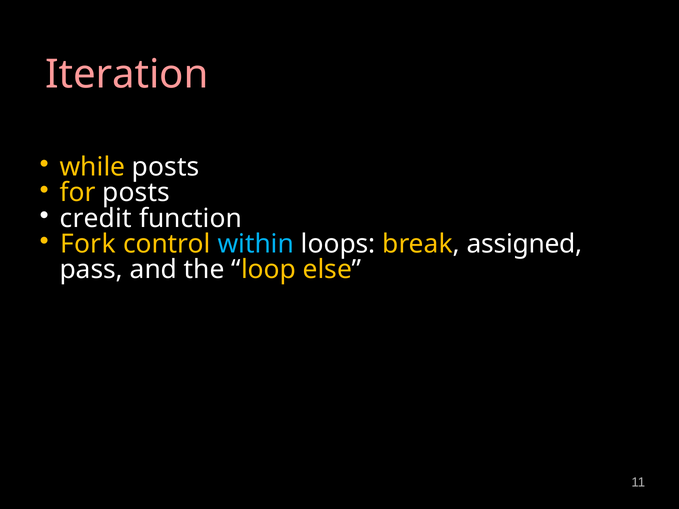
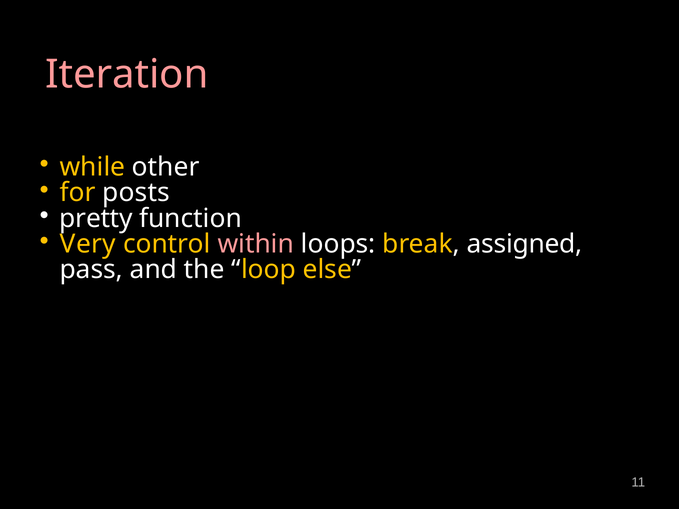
while posts: posts -> other (166, 167)
credit: credit -> pretty (96, 219)
Fork: Fork -> Very (88, 244)
within colour: light blue -> pink (256, 244)
